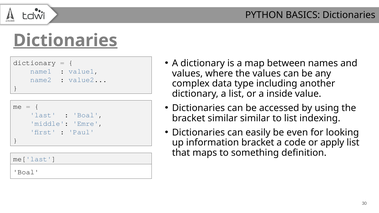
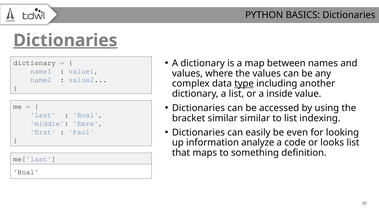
type underline: none -> present (244, 84)
information bracket: bracket -> analyze (258, 143)
apply: apply -> looks (332, 143)
